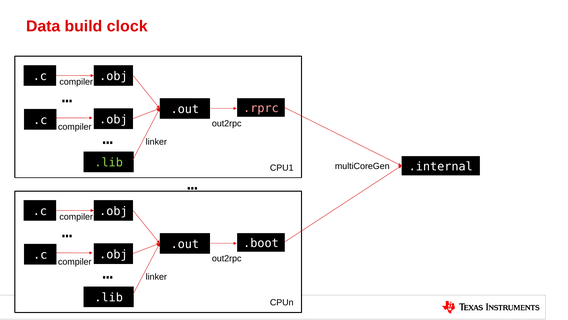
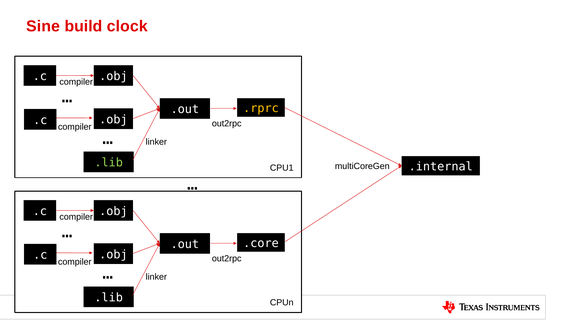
Data: Data -> Sine (43, 26)
.rprc colour: pink -> yellow (261, 108)
.boot: .boot -> .core (261, 243)
